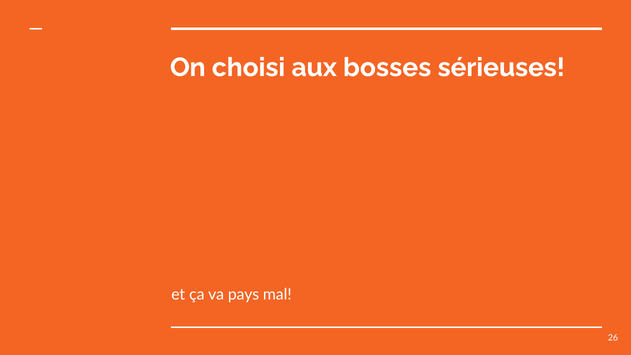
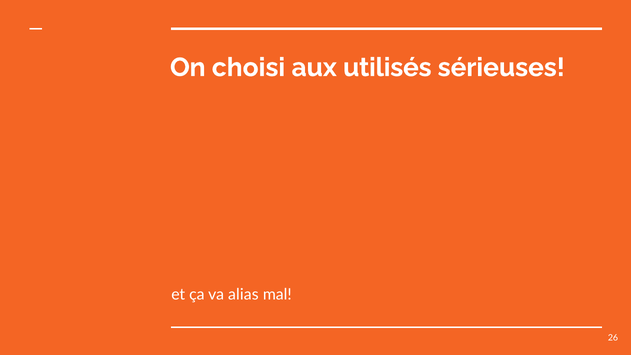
bosses: bosses -> utilisés (387, 67)
pays: pays -> alias (243, 294)
